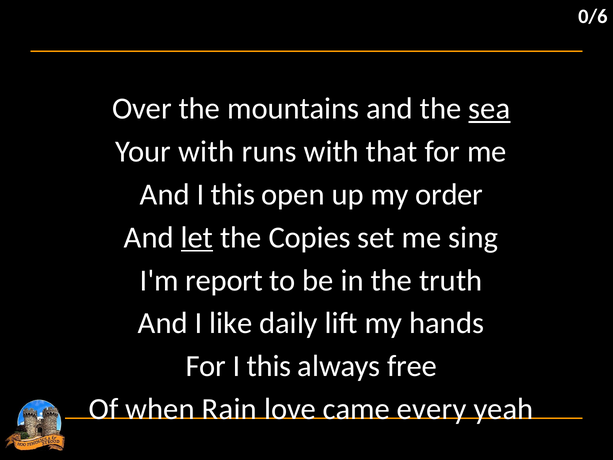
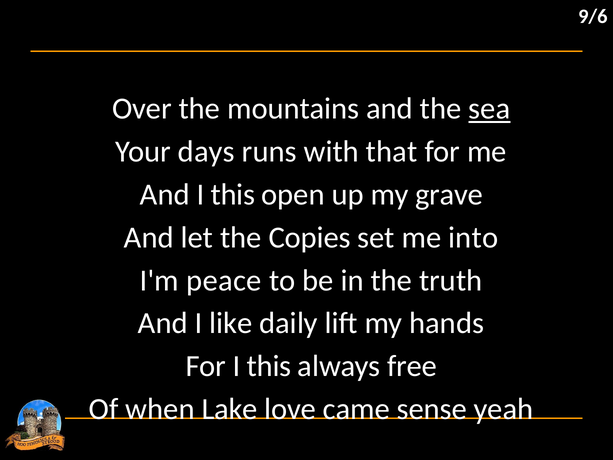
0/6: 0/6 -> 9/6 (593, 17)
Your with: with -> days (206, 152)
order: order -> grave (449, 194)
let underline: present -> none (197, 237)
sing: sing -> into (473, 237)
report: report -> peace (224, 280)
Rain: Rain -> Lake (230, 409)
every: every -> sense (432, 409)
